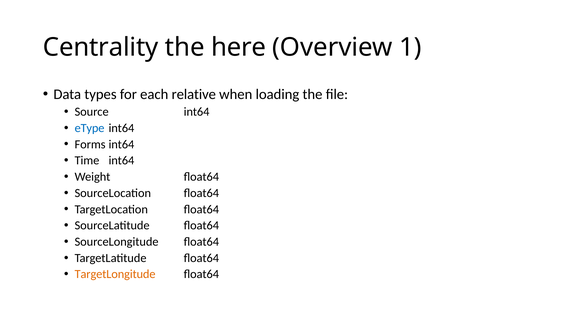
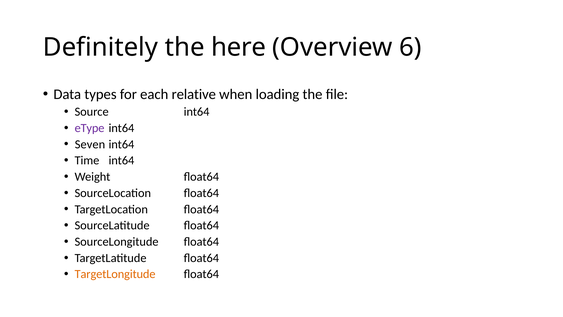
Centrality: Centrality -> Definitely (101, 47)
1: 1 -> 6 (410, 47)
eType colour: blue -> purple (89, 128)
Forms: Forms -> Seven (90, 144)
